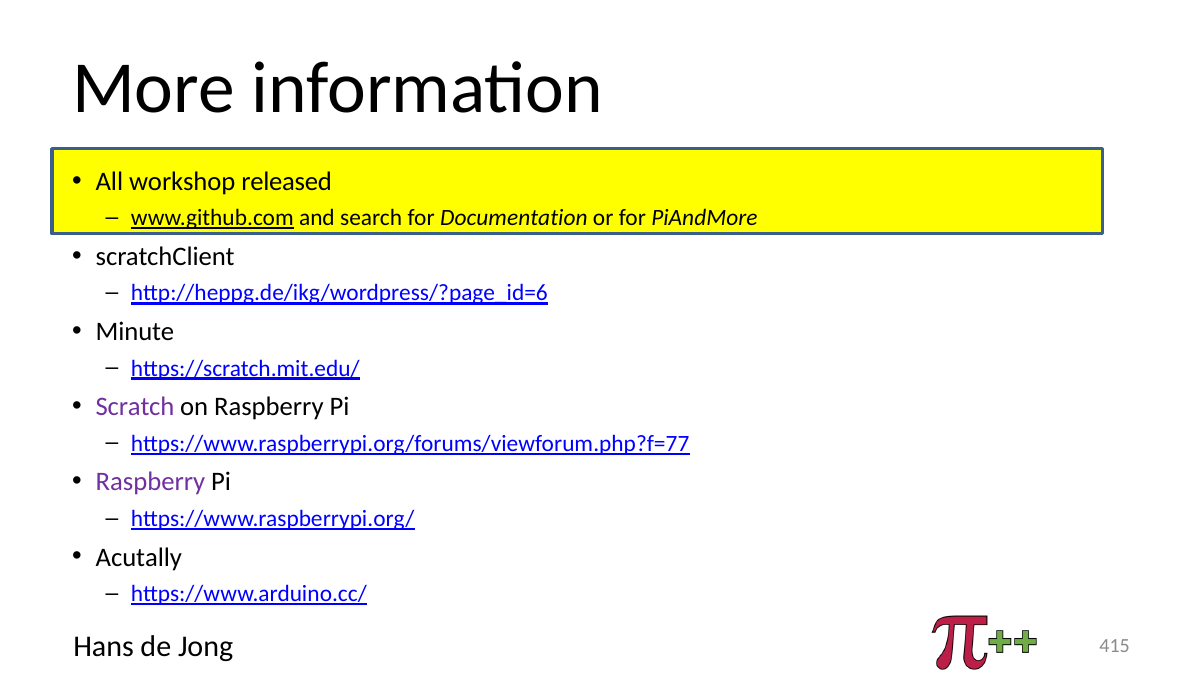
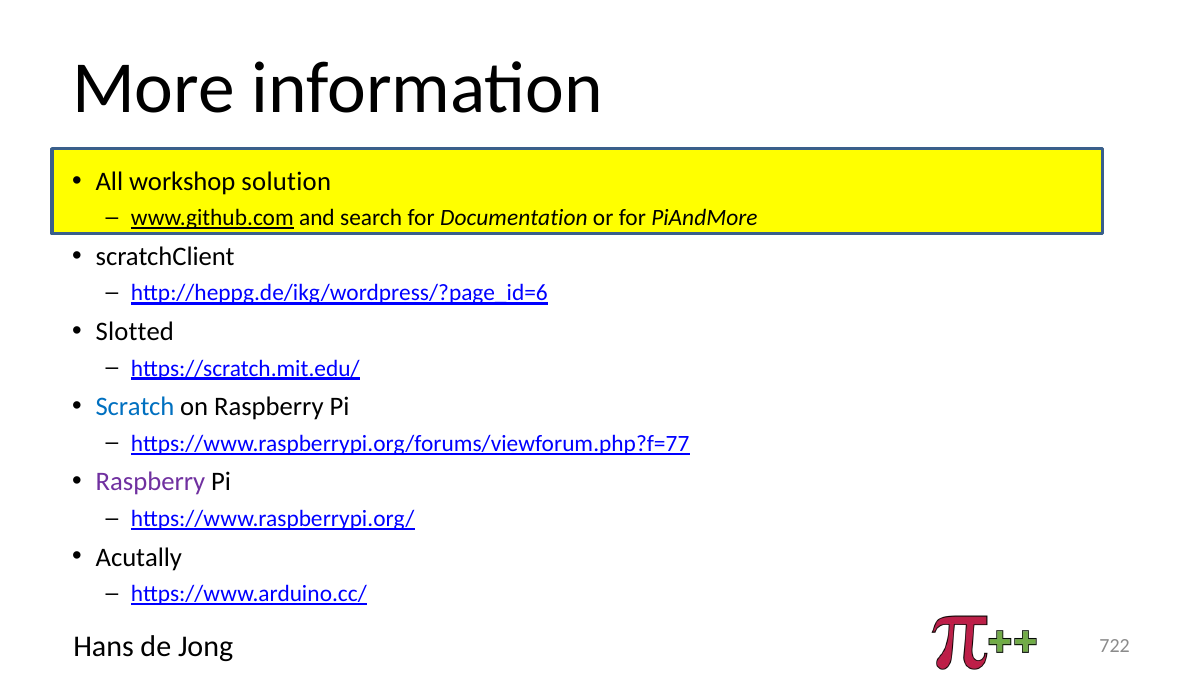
released: released -> solution (286, 182)
Minute: Minute -> Slotted (135, 332)
Scratch colour: purple -> blue (135, 407)
415: 415 -> 722 (1115, 646)
